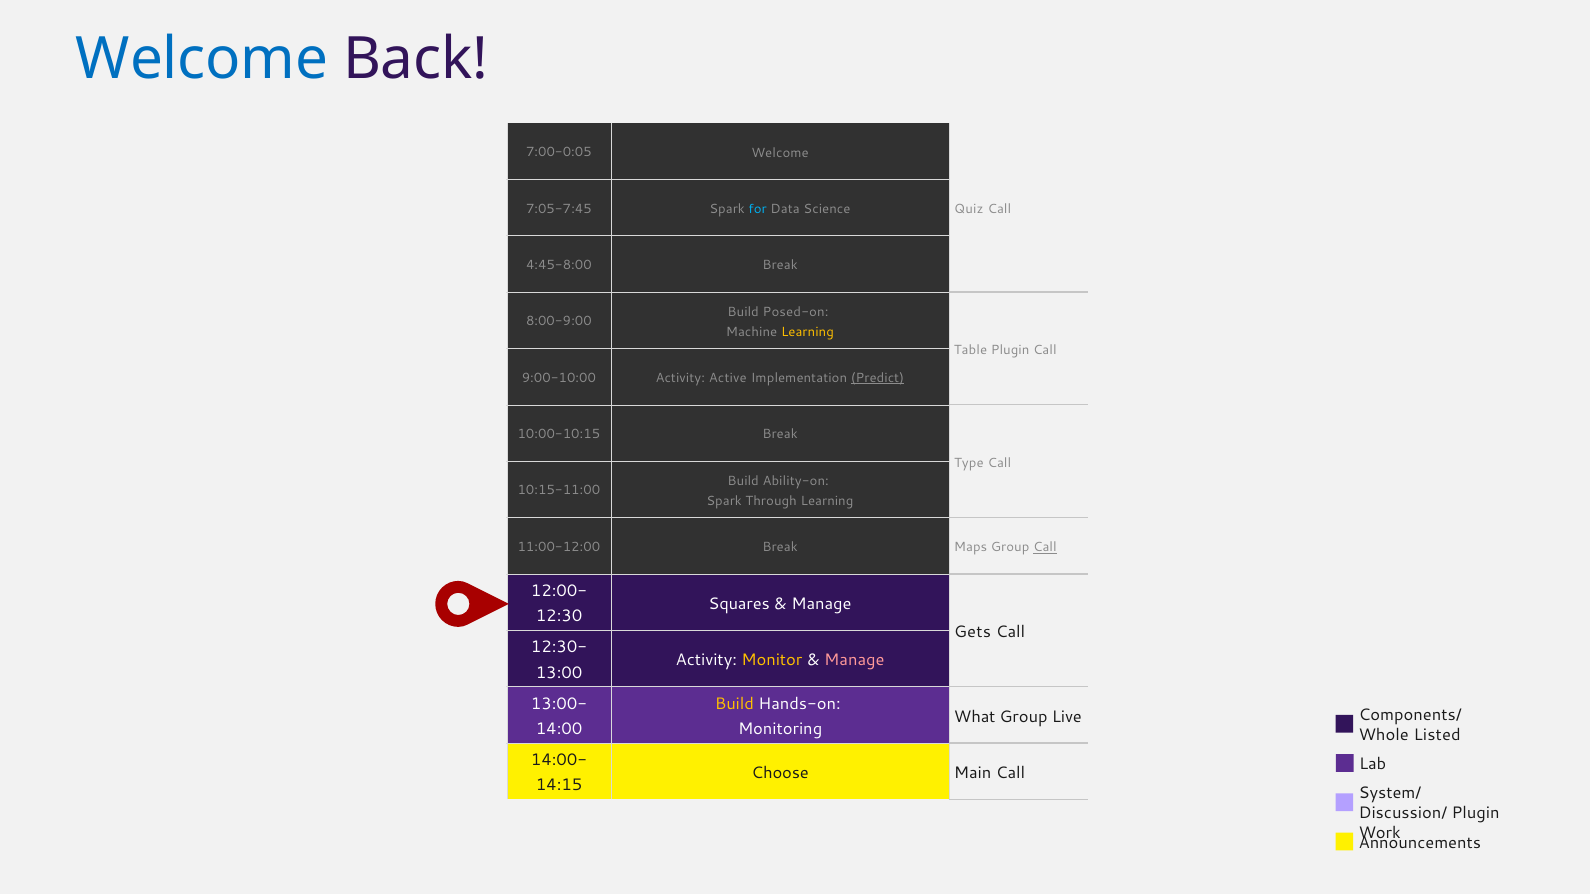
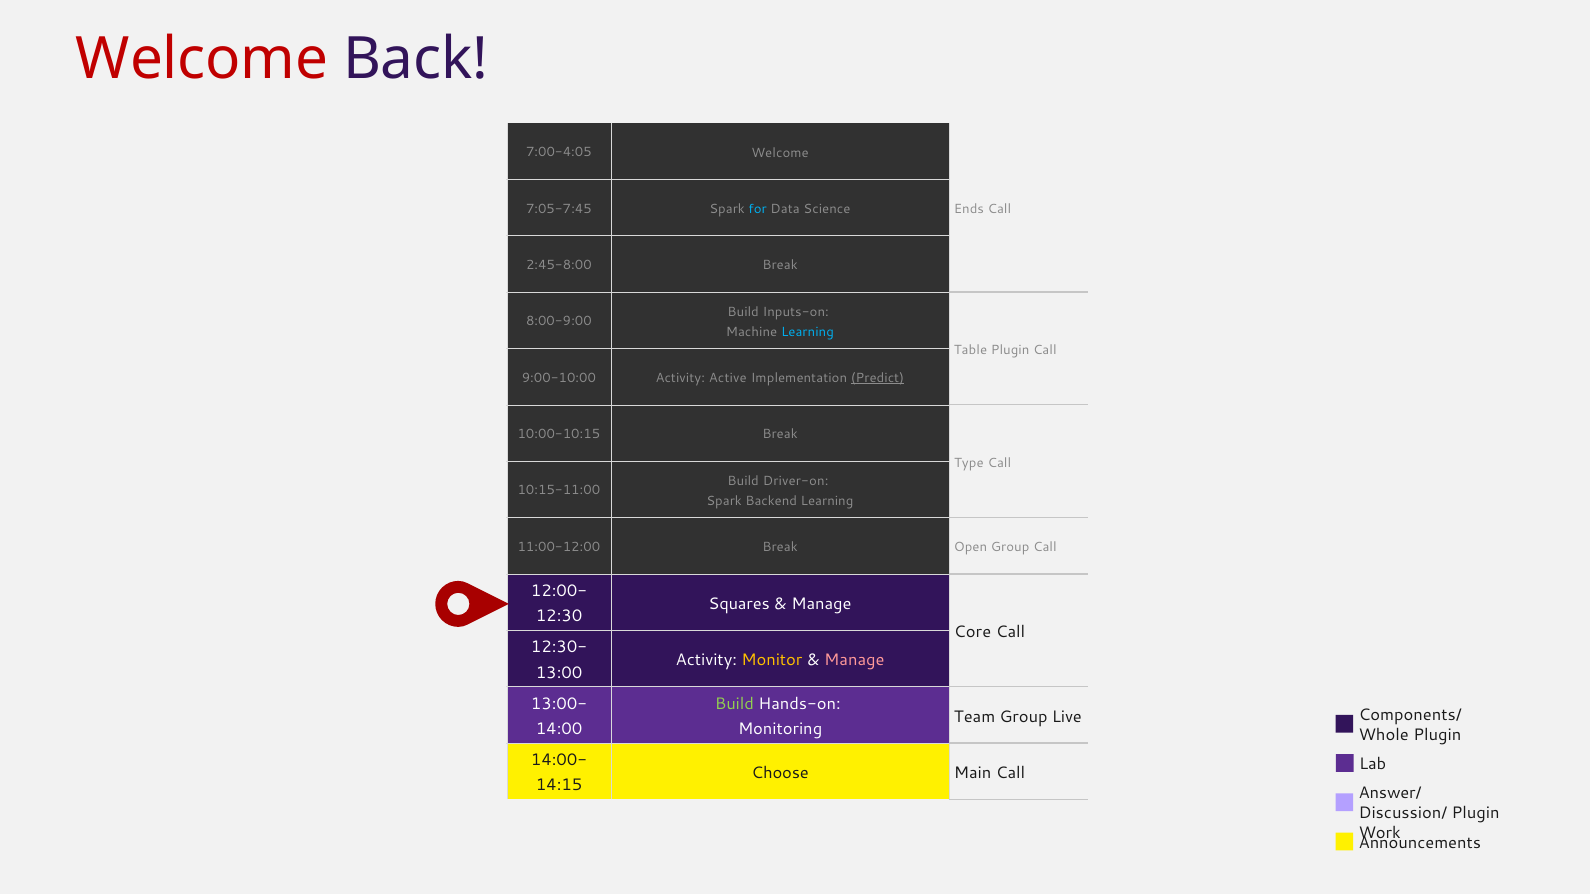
Welcome colour: blue -> red (202, 59)
7:00-0:05: 7:00-0:05 -> 7:00-4:05 (559, 152)
Quiz: Quiz -> Ends (969, 209)
4:45-8:00: 4:45-8:00 -> 2:45-8:00 (559, 265)
Posed-on: Posed-on -> Inputs-on (796, 312)
Learning colour: yellow -> light blue (807, 332)
Ability-on: Ability-on -> Driver-on (796, 481)
Through: Through -> Backend (771, 501)
Maps: Maps -> Open (971, 547)
Call underline: present -> none (1045, 547)
Gets: Gets -> Core (973, 632)
Build colour: yellow -> light green (734, 704)
What: What -> Team (975, 717)
Whole Listed: Listed -> Plugin (1437, 735)
System/: System/ -> Answer/ (1390, 794)
